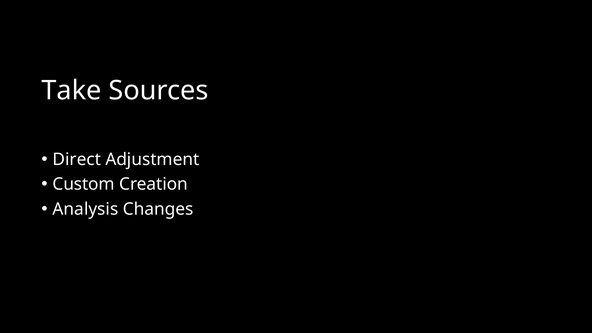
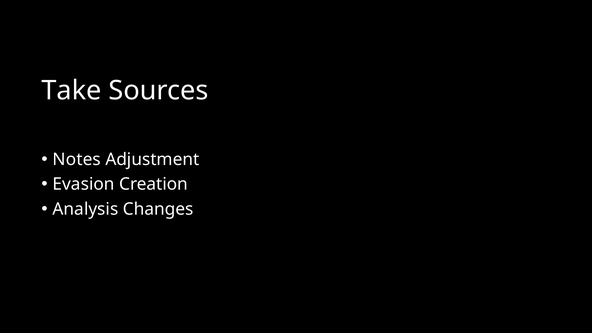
Direct: Direct -> Notes (77, 159)
Custom: Custom -> Evasion (84, 184)
